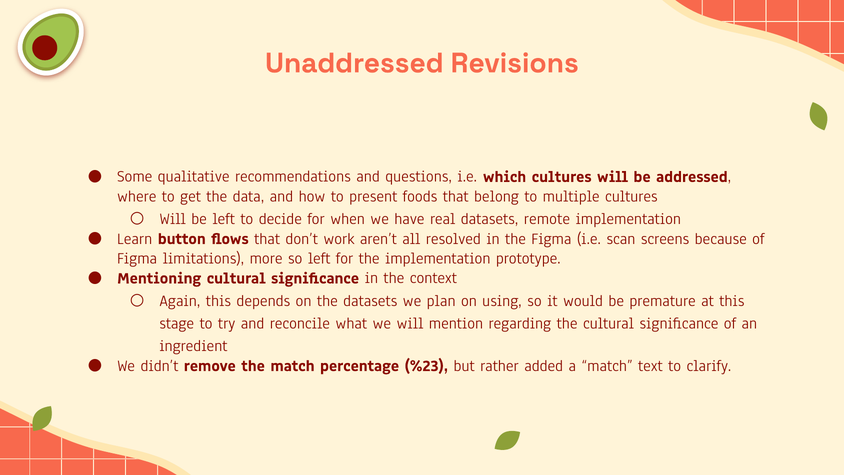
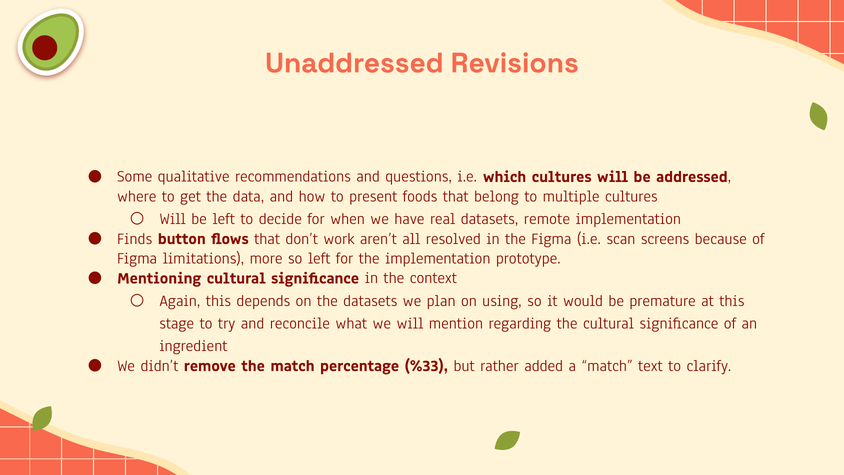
Learn: Learn -> Finds (135, 239)
%23: %23 -> %33 (426, 366)
